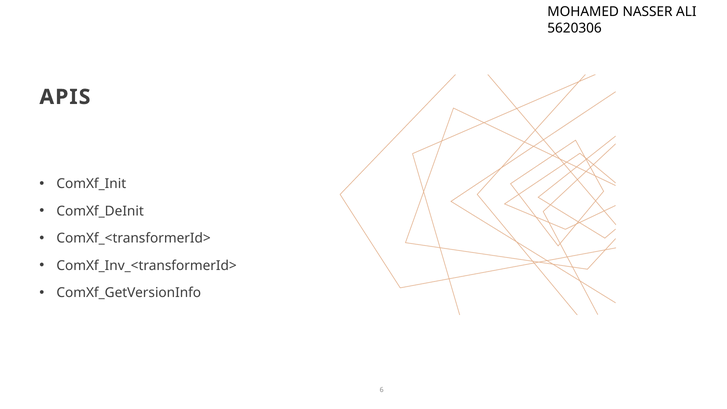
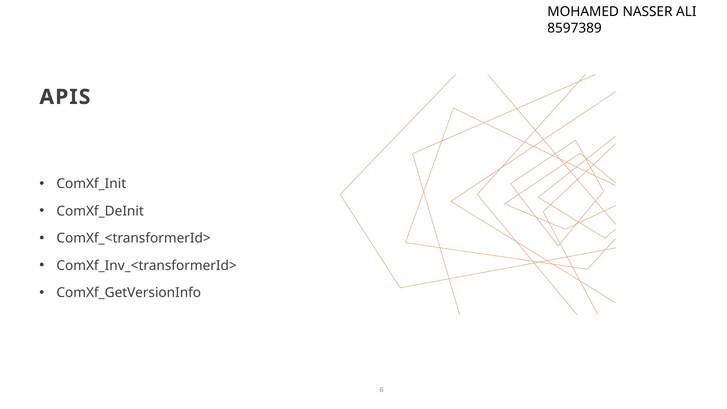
5620306: 5620306 -> 8597389 (575, 28)
